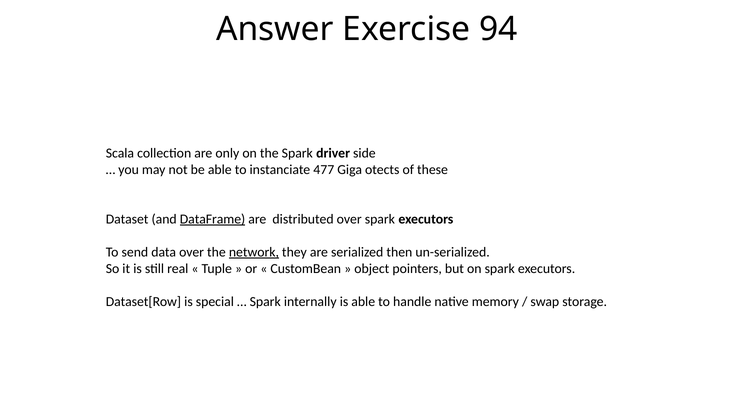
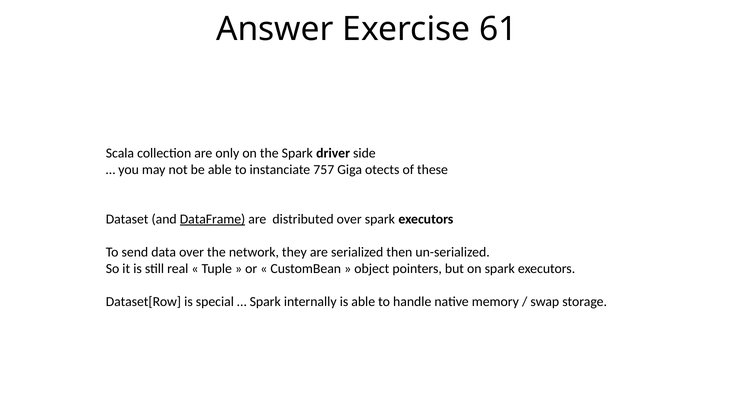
94: 94 -> 61 (498, 29)
477: 477 -> 757 (324, 170)
network underline: present -> none (254, 252)
